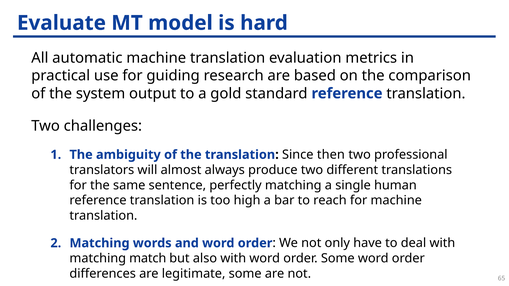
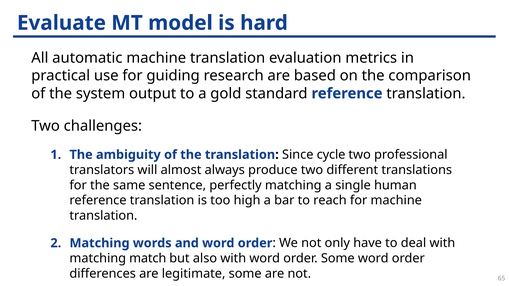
then: then -> cycle (331, 155)
